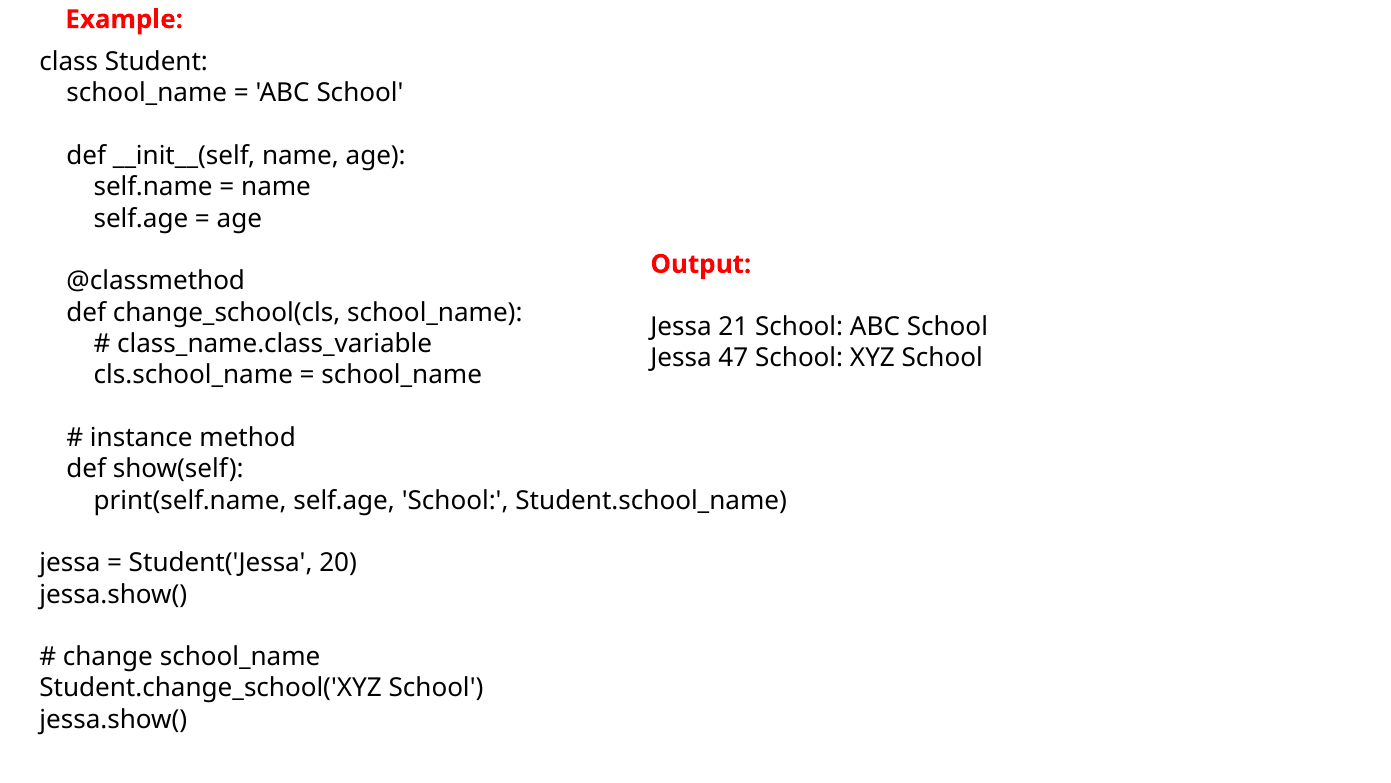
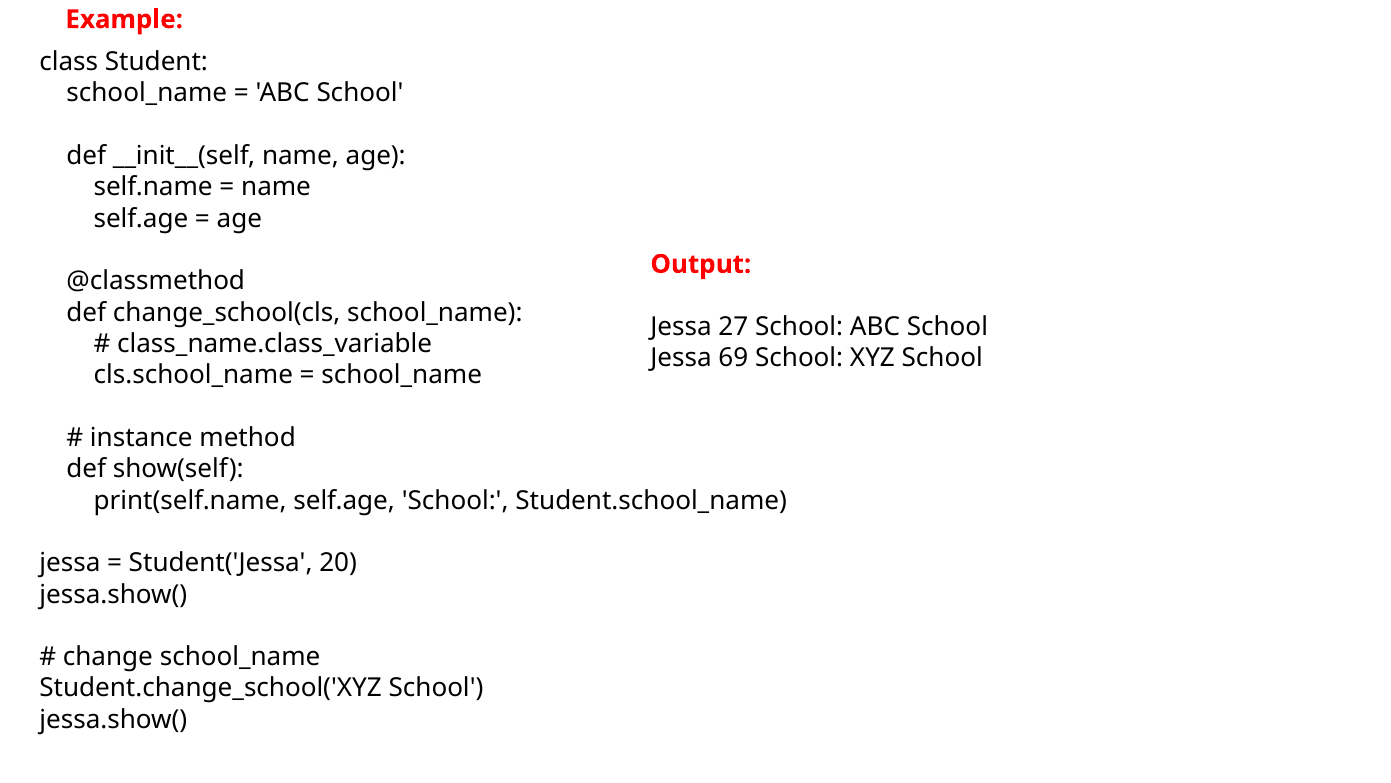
21: 21 -> 27 (733, 327)
47: 47 -> 69 (733, 358)
